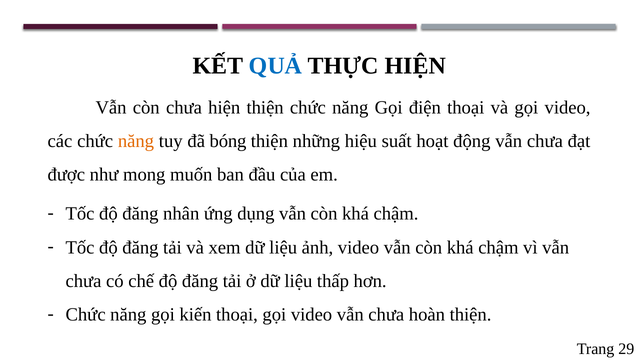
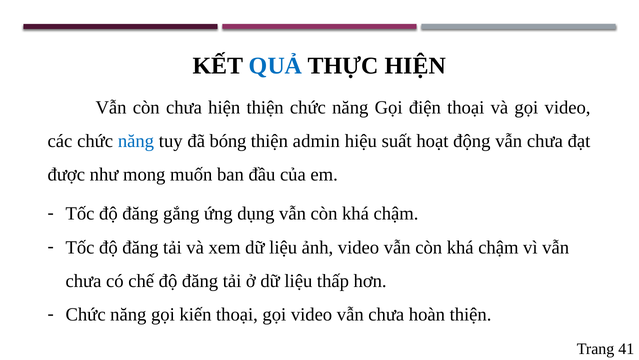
năng colour: orange -> blue (136, 141)
những: những -> admin (316, 141)
nhân: nhân -> gắng (181, 213)
29: 29 -> 41 (626, 348)
